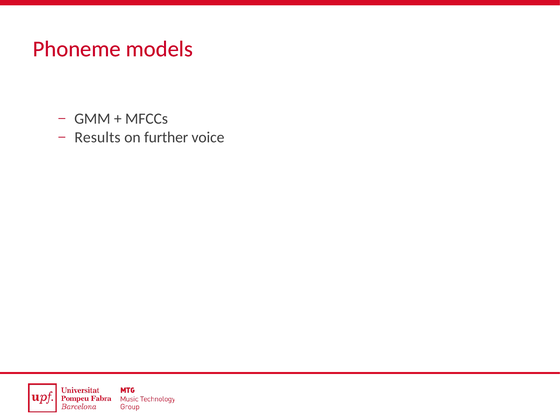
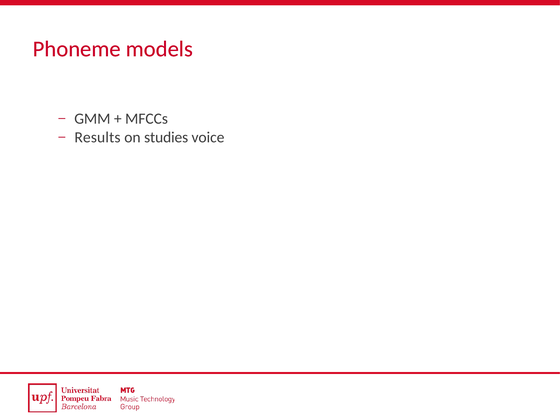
further: further -> studies (166, 137)
